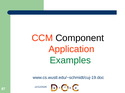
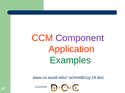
Component colour: black -> purple (80, 38)
